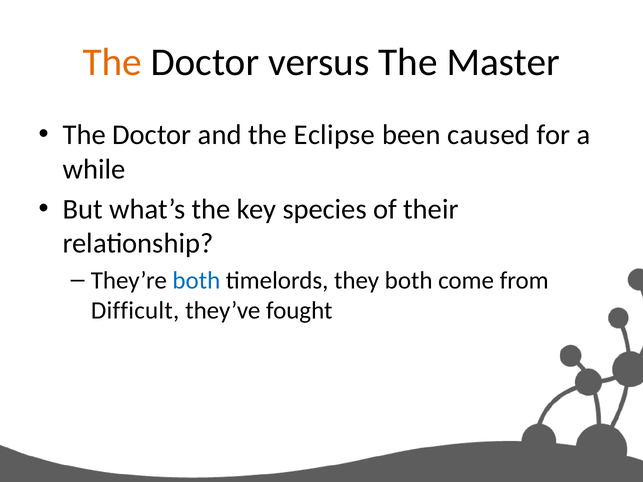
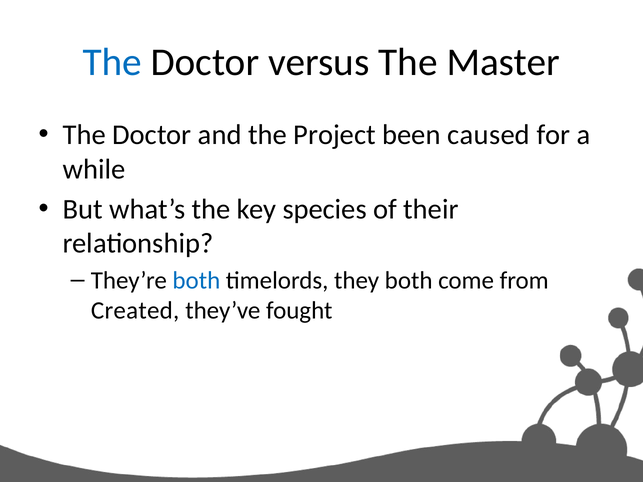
The colour: orange -> blue (112, 62)
Eclipse: Eclipse -> Project (335, 135)
Difficult: Difficult -> Created (135, 310)
